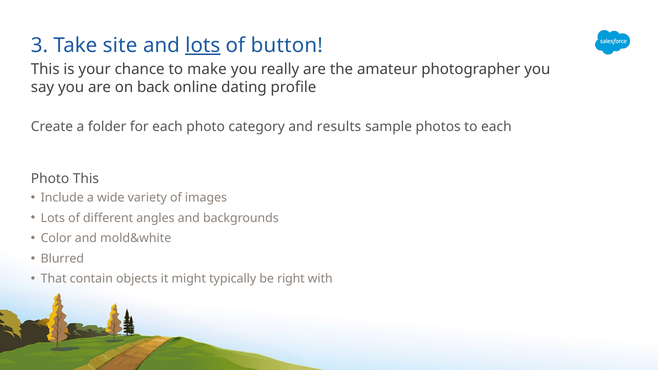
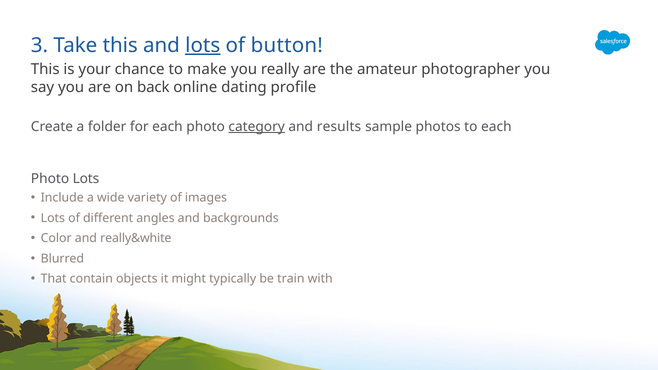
Take site: site -> this (120, 45)
category underline: none -> present (257, 127)
Photo This: This -> Lots (86, 179)
mold&white: mold&white -> really&white (136, 238)
right: right -> train (291, 279)
